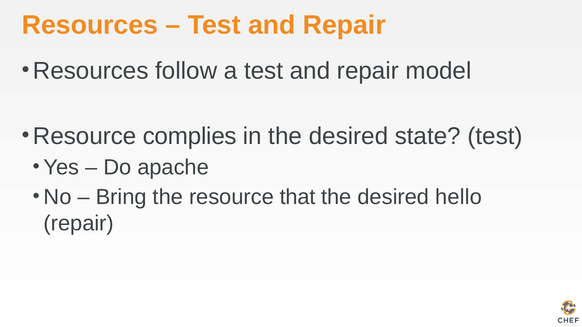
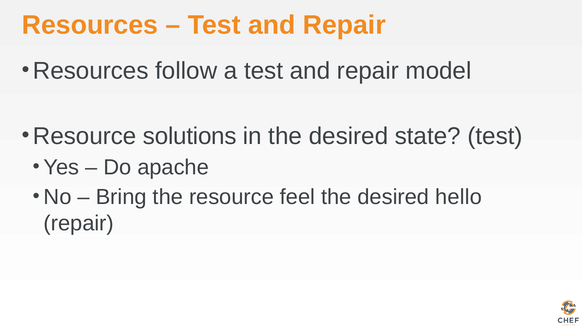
complies: complies -> solutions (190, 136)
that: that -> feel (298, 197)
